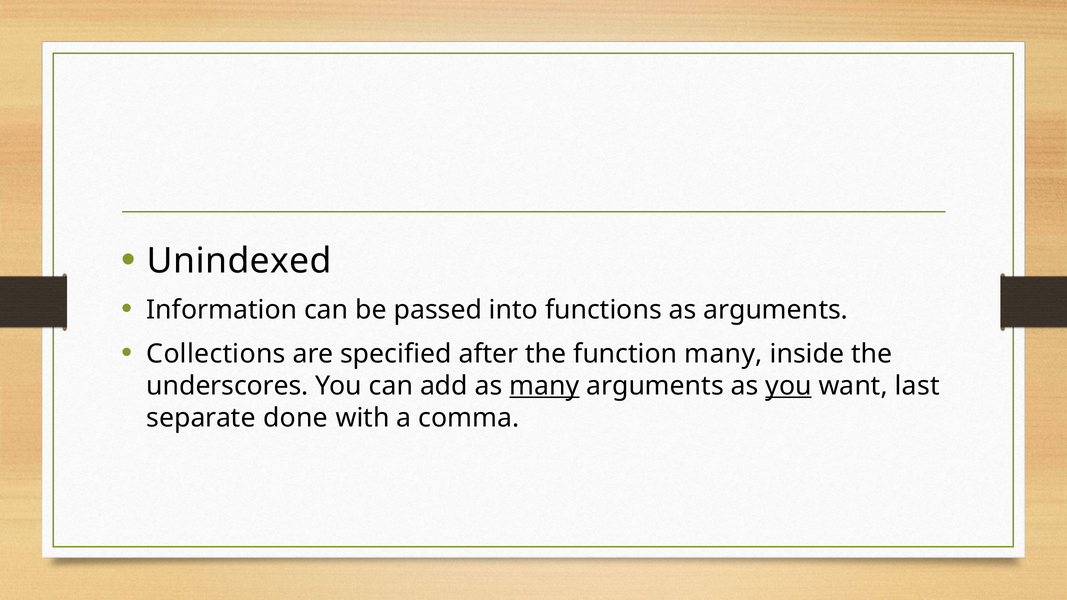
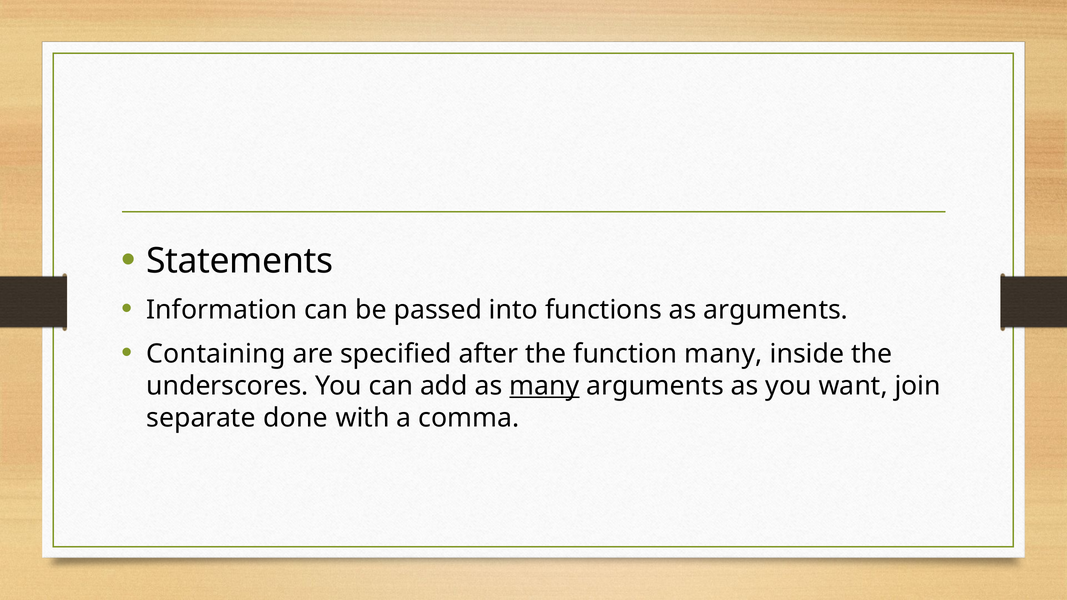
Unindexed: Unindexed -> Statements (240, 261)
Collections: Collections -> Containing (216, 354)
you underline: present -> none (789, 386)
last: last -> join (918, 386)
